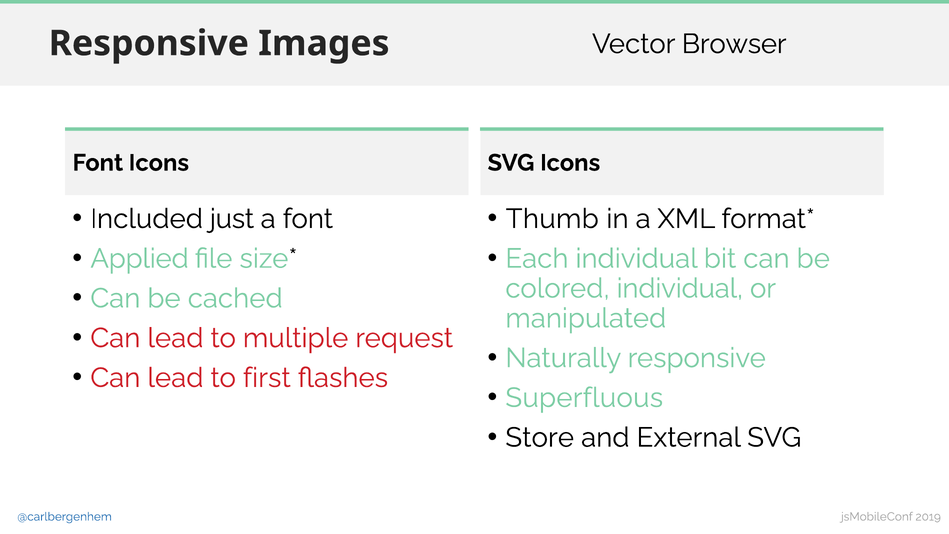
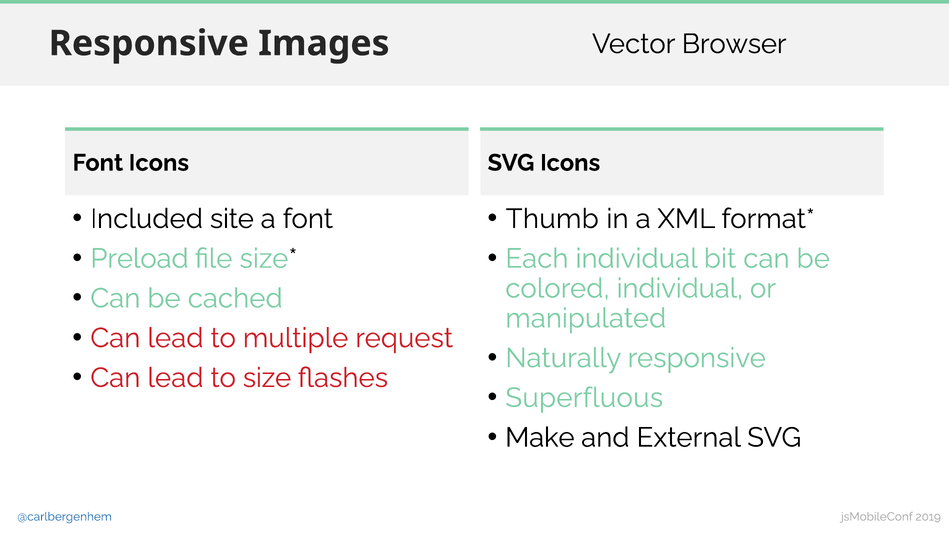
just: just -> site (232, 219)
Applied: Applied -> Preload (139, 258)
first: first -> size (267, 378)
Store: Store -> Make (540, 437)
